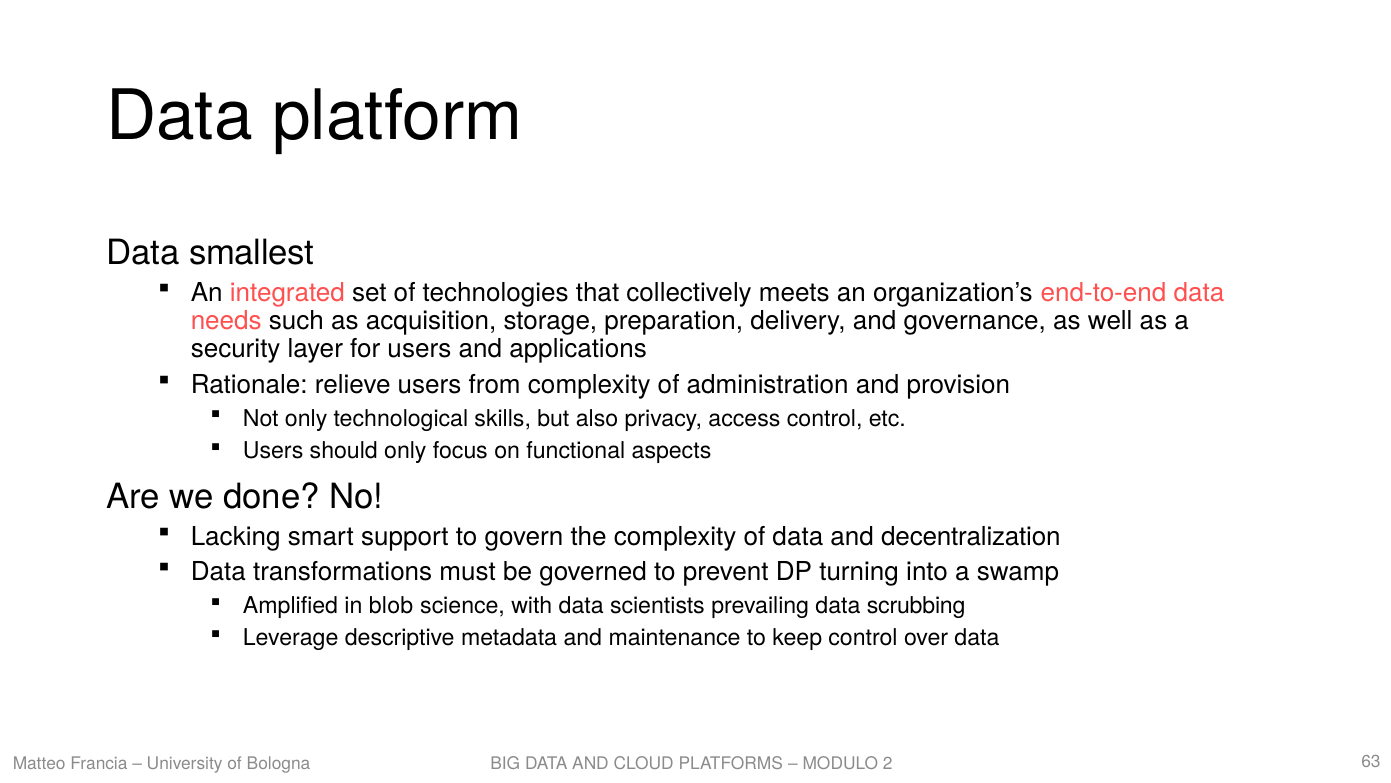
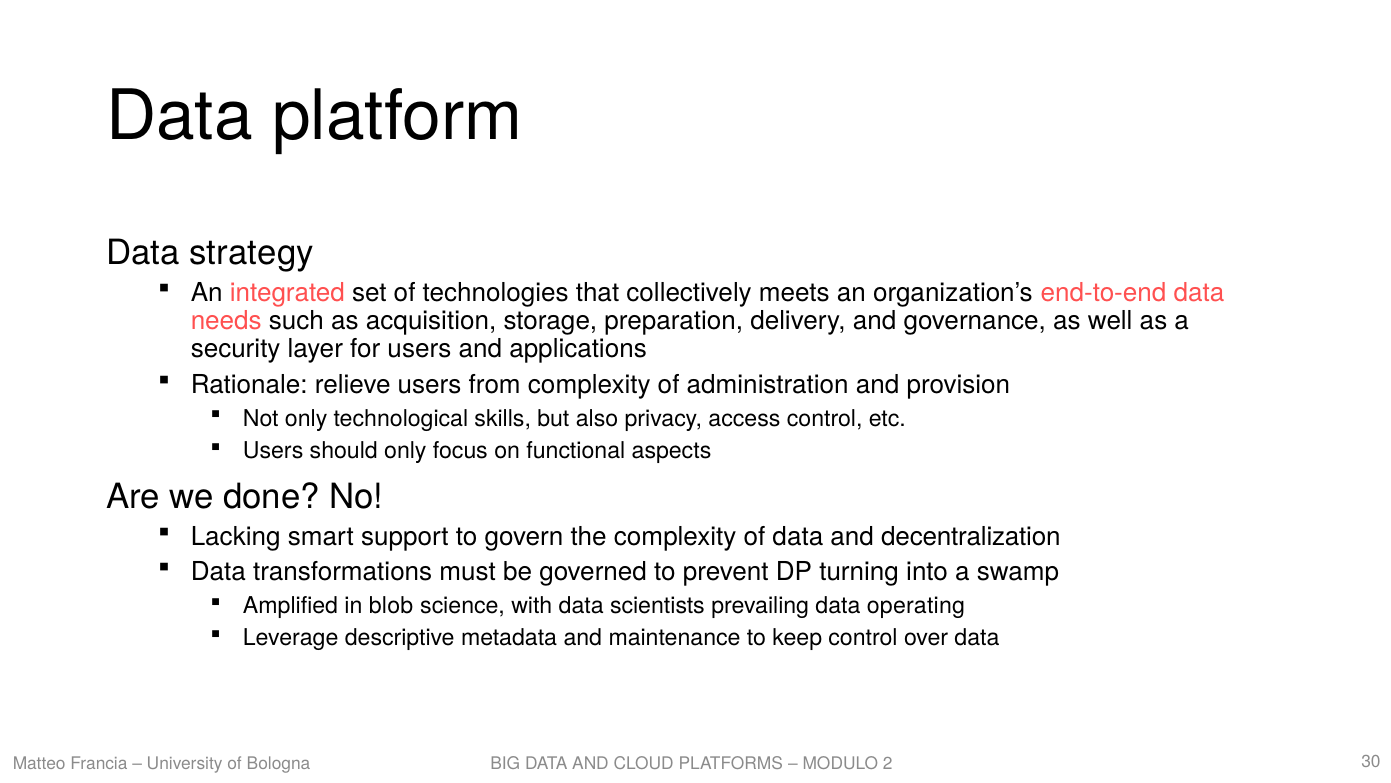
smallest: smallest -> strategy (252, 253)
scrubbing: scrubbing -> operating (916, 606)
63: 63 -> 30 (1371, 761)
